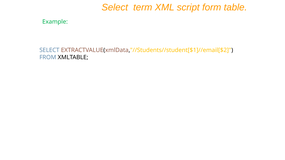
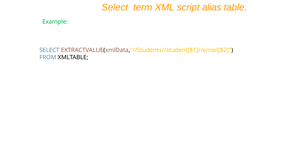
form: form -> alias (212, 7)
